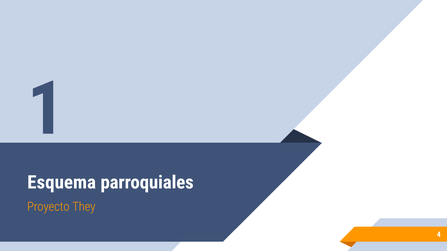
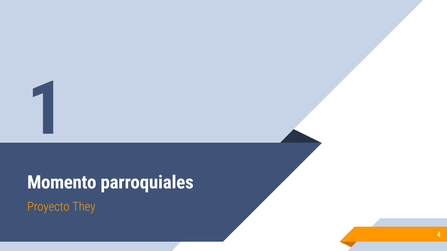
Esquema: Esquema -> Momento (62, 183)
